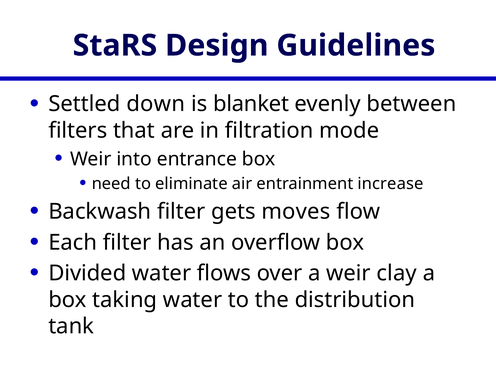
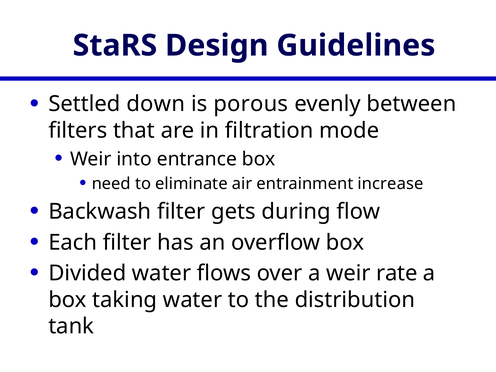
blanket: blanket -> porous (251, 104)
moves: moves -> during (296, 212)
clay: clay -> rate (397, 273)
